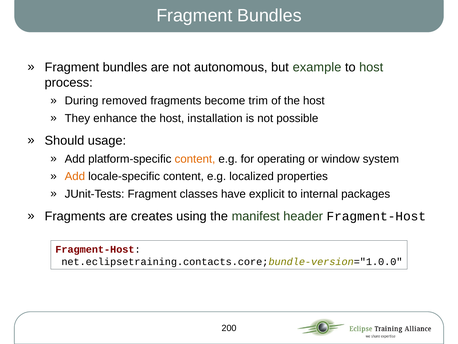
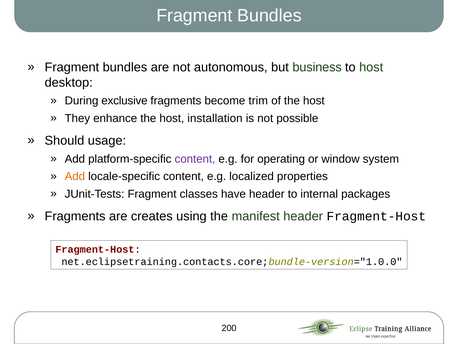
example: example -> business (317, 67)
process: process -> desktop (69, 82)
removed: removed -> exclusive (124, 101)
content colour: orange -> purple (195, 159)
have explicit: explicit -> header (267, 194)
